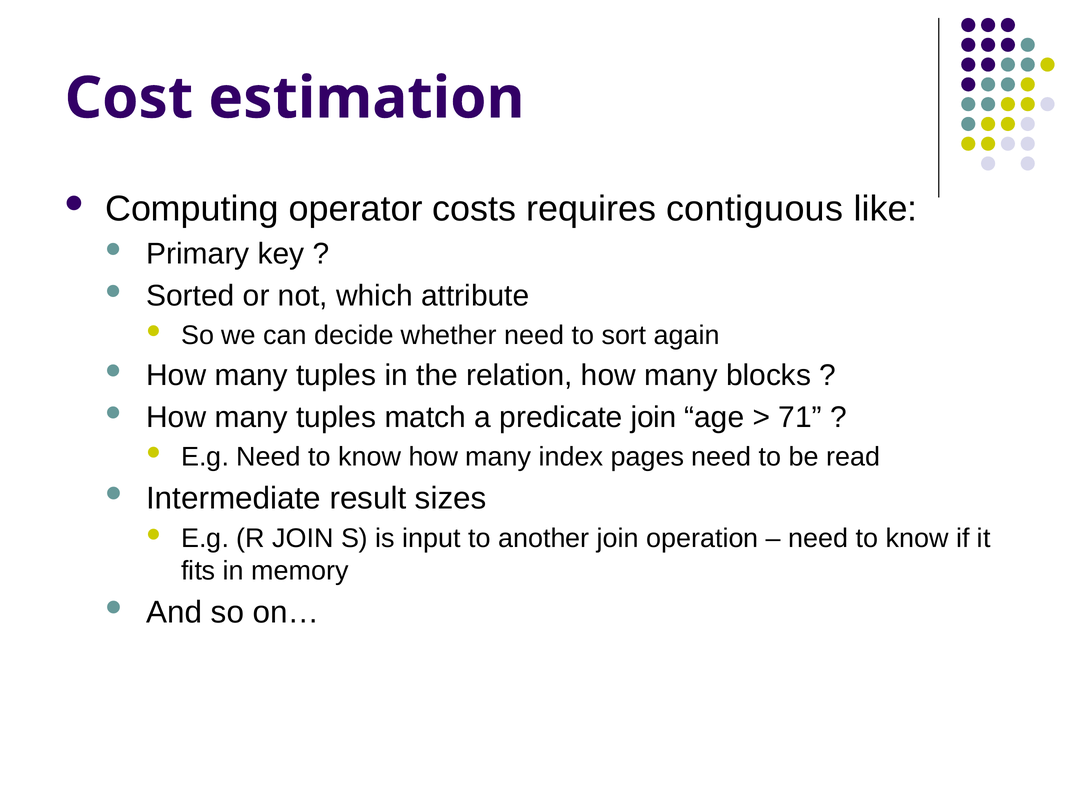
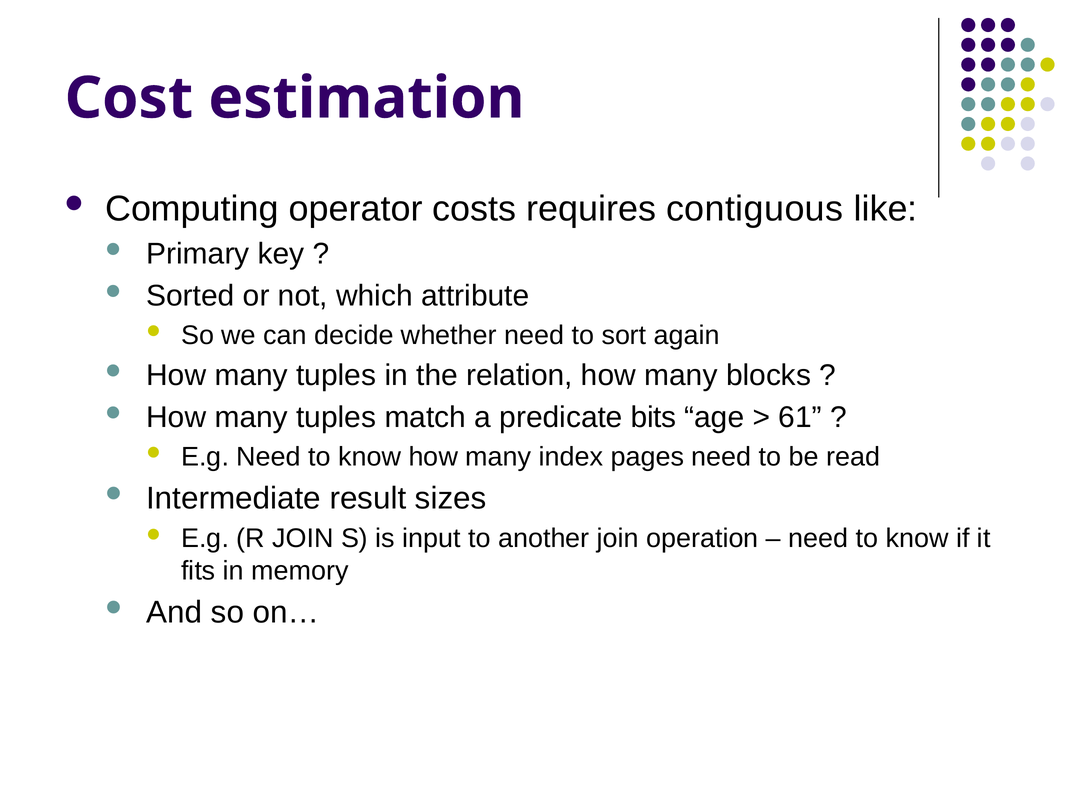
predicate join: join -> bits (654, 418)
71: 71 -> 61 (800, 418)
